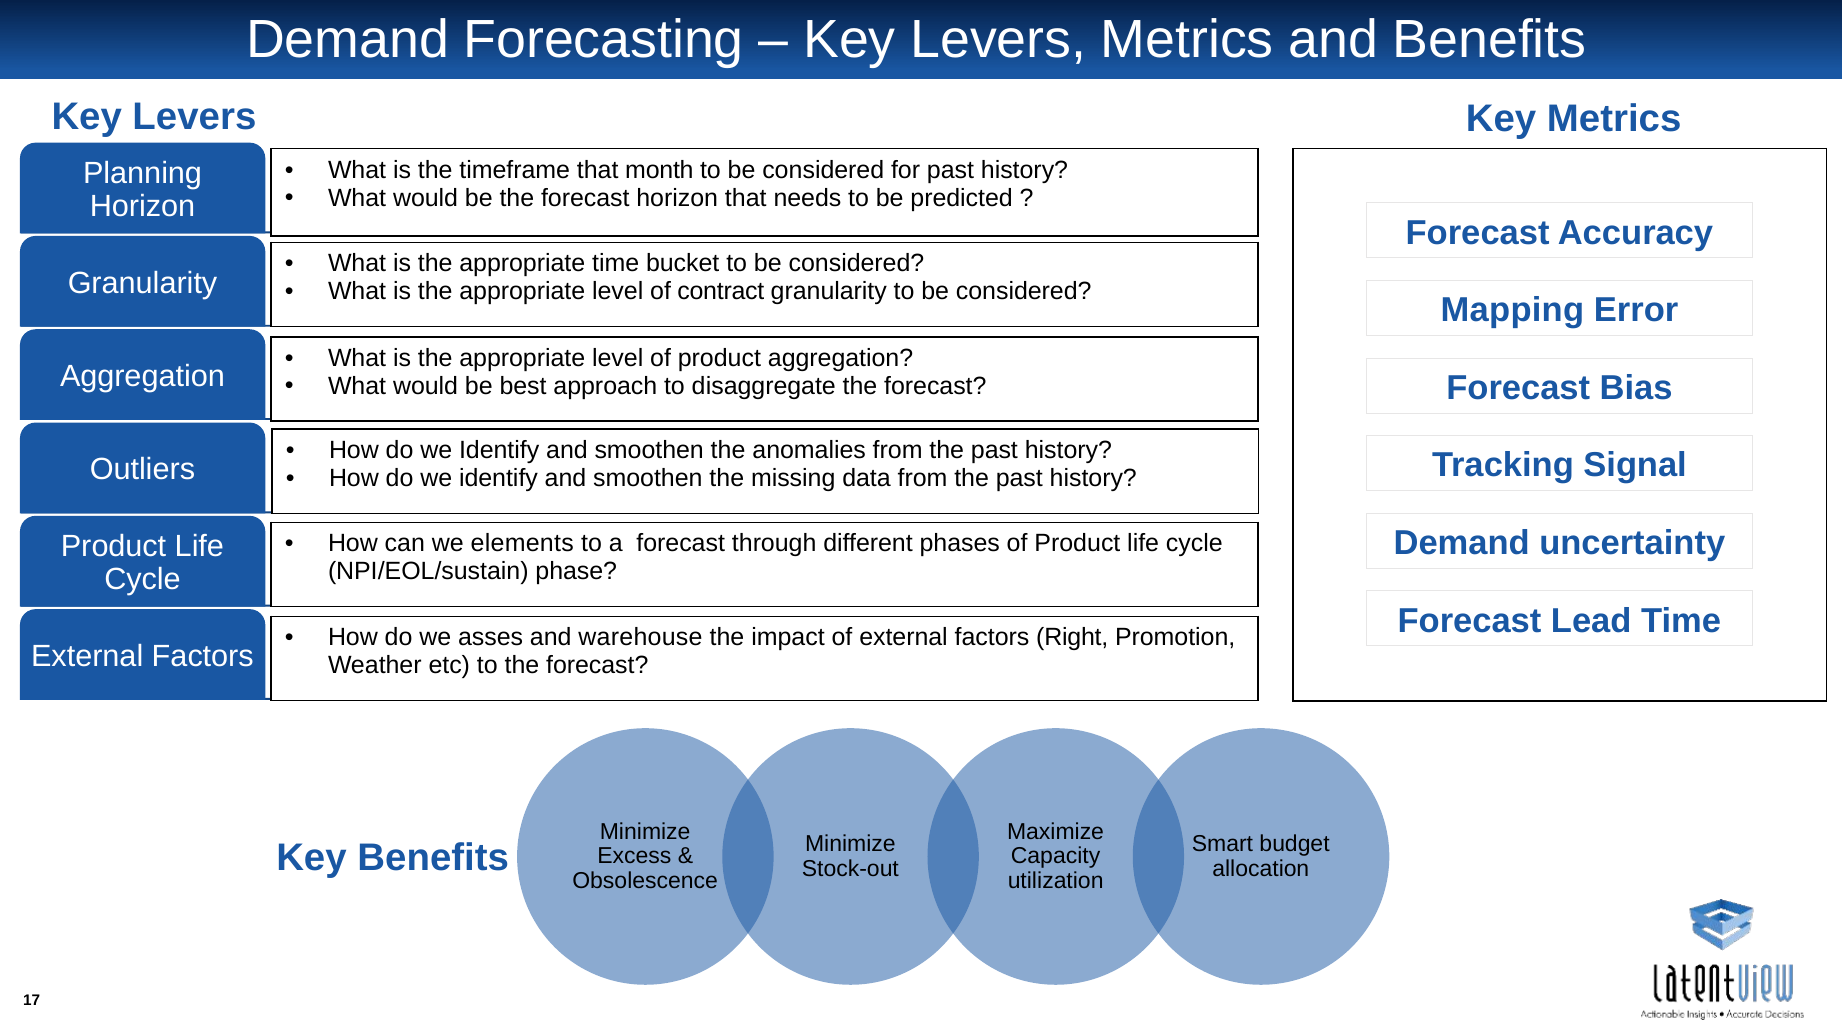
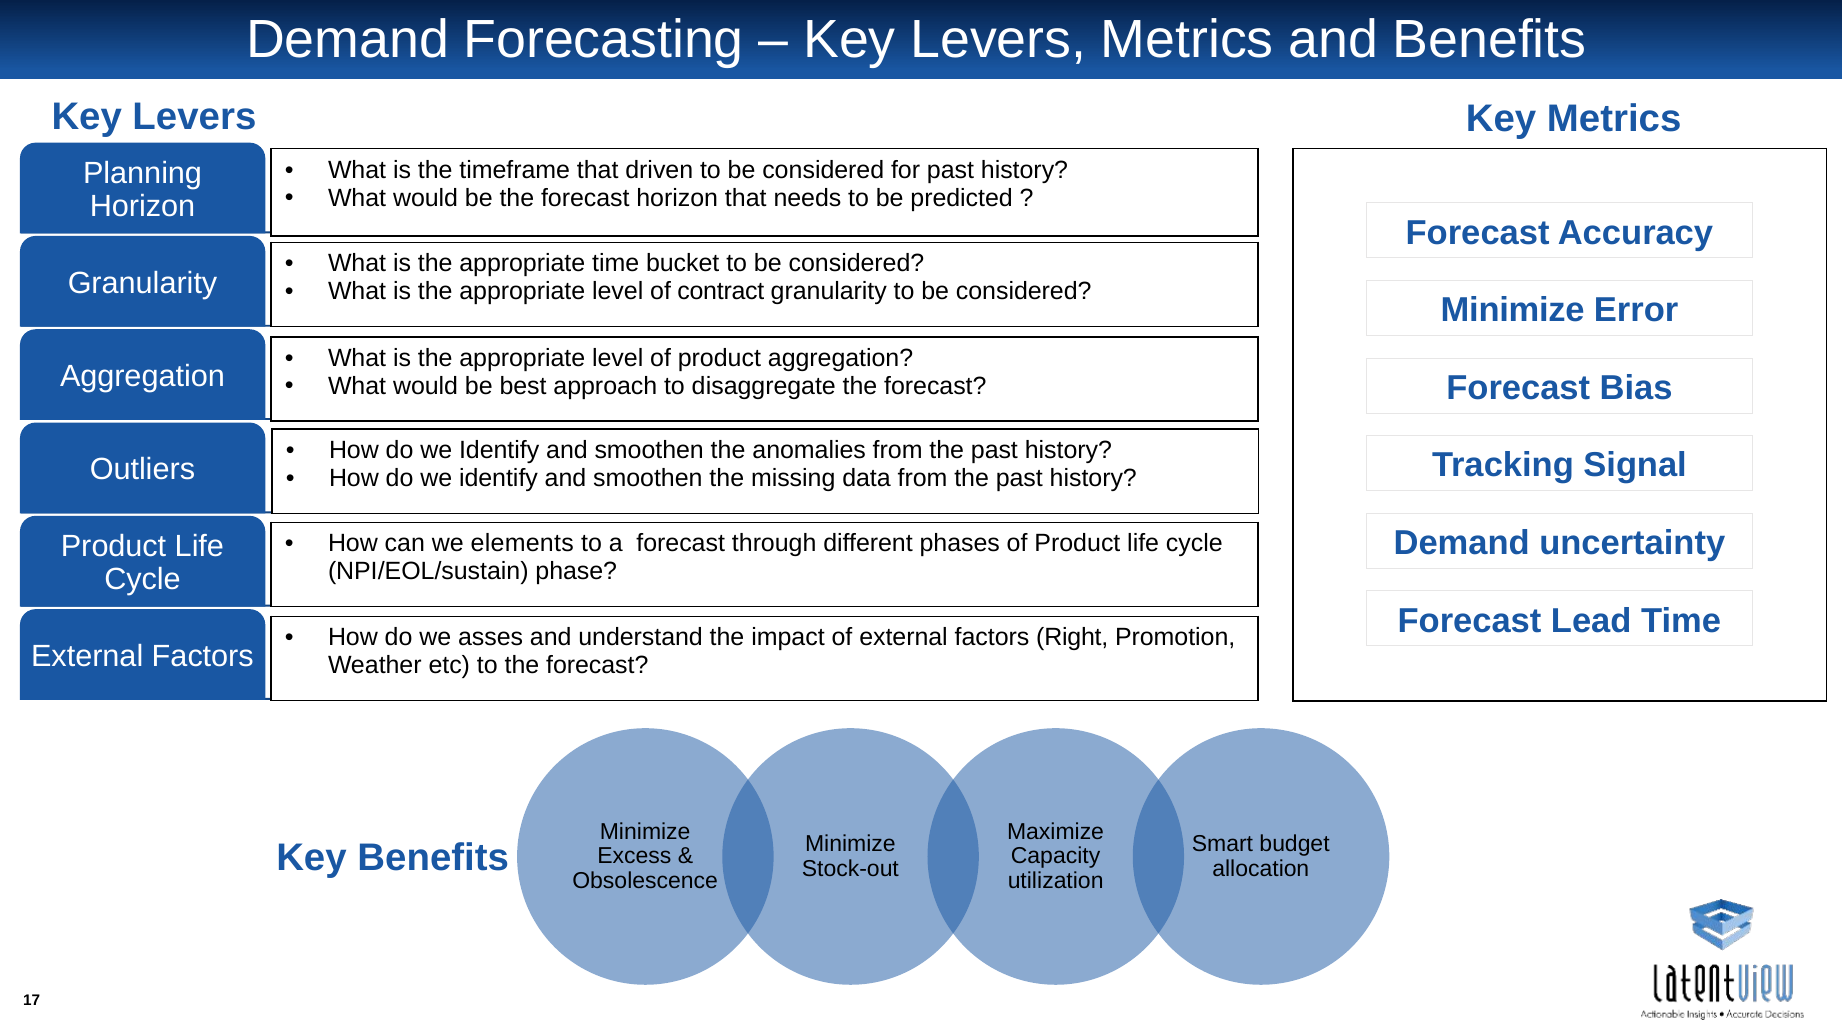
month: month -> driven (659, 170)
Mapping: Mapping -> Minimize (1513, 310)
warehouse: warehouse -> understand (641, 638)
